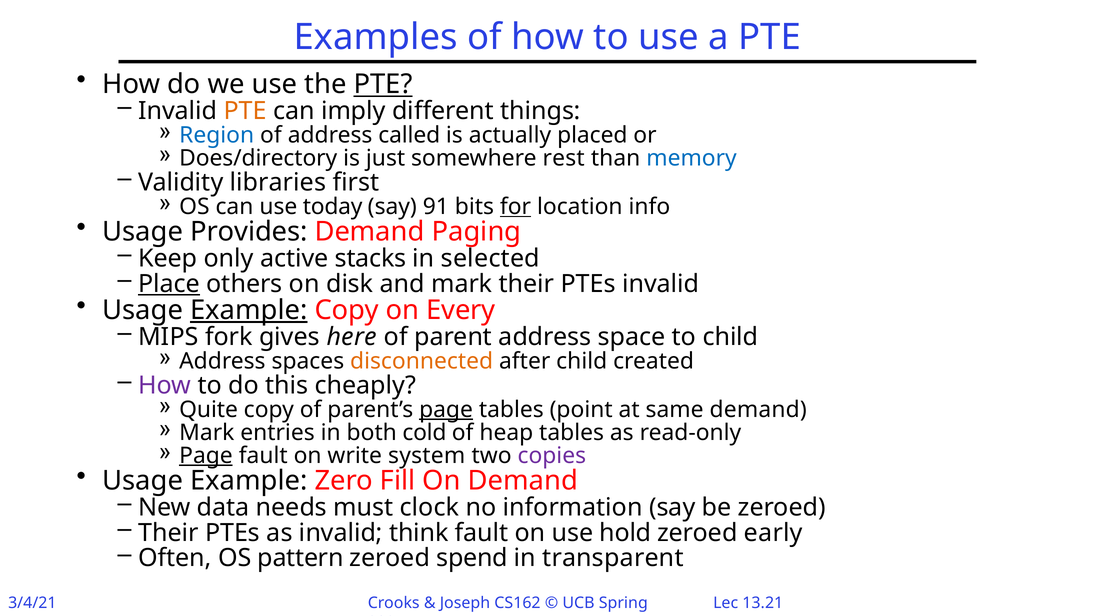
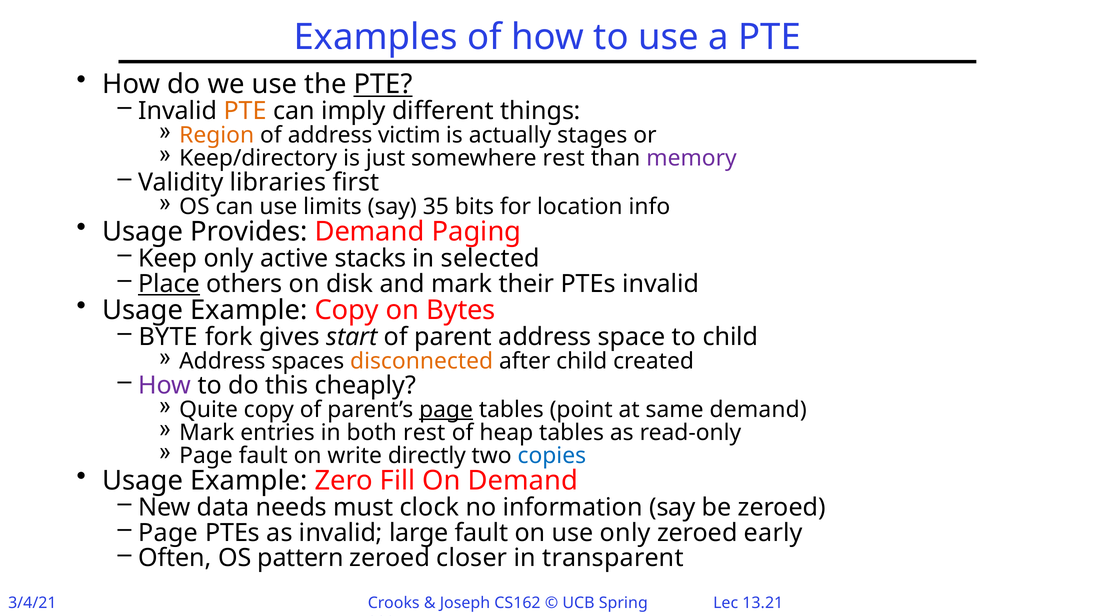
Region colour: blue -> orange (217, 135)
called: called -> victim (409, 135)
placed: placed -> stages (592, 135)
Does/directory: Does/directory -> Keep/directory (258, 158)
memory colour: blue -> purple (692, 158)
today: today -> limits (332, 207)
91: 91 -> 35 (436, 207)
for underline: present -> none (515, 207)
Example underline: present -> none (249, 310)
Every: Every -> Bytes (461, 310)
MIPS: MIPS -> BYTE (168, 337)
here: here -> start (352, 337)
both cold: cold -> rest (424, 432)
Page underline: present -> none (206, 456)
system: system -> directly (427, 456)
copies colour: purple -> blue (552, 456)
Their: Their -> Page (168, 533)
think: think -> large (419, 533)
use hold: hold -> only (625, 533)
spend: spend -> closer (472, 558)
